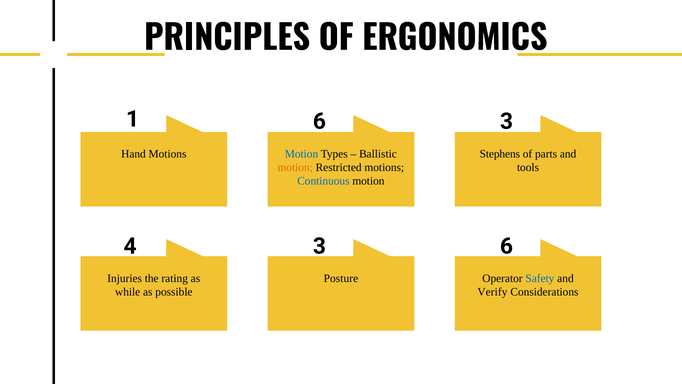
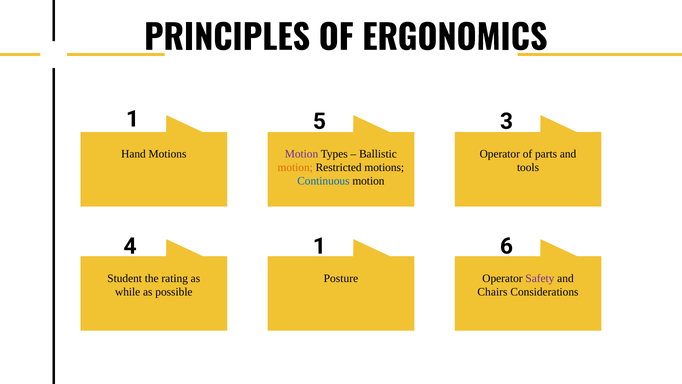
1 6: 6 -> 5 (319, 121)
Motion colour: blue -> purple (302, 154)
Stephens: Stephens -> Operator (500, 154)
4 3: 3 -> 1 (319, 246)
Injuries: Injuries -> Student (125, 278)
Safety colour: blue -> purple (540, 278)
Verify: Verify -> Chairs (492, 292)
